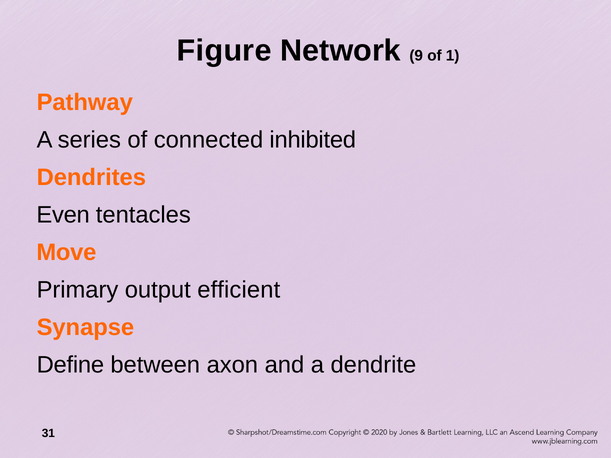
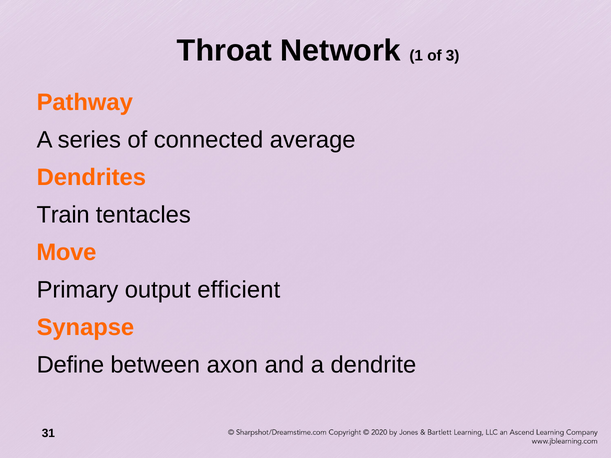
Figure: Figure -> Throat (224, 50)
9: 9 -> 1 (416, 56)
1: 1 -> 3 (453, 56)
inhibited: inhibited -> average (313, 140)
Even: Even -> Train (63, 215)
